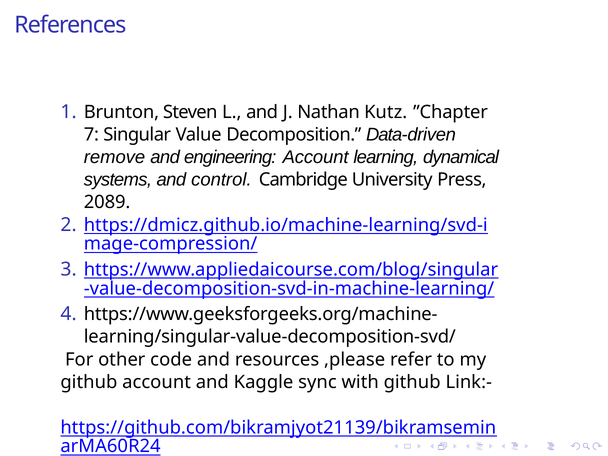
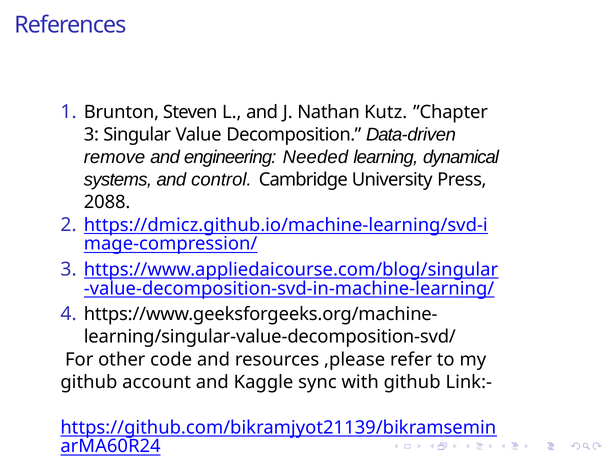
7: 7 -> 3 (91, 135)
engineering Account: Account -> Needed (315, 157)
2089: 2089 -> 2088 (107, 202)
